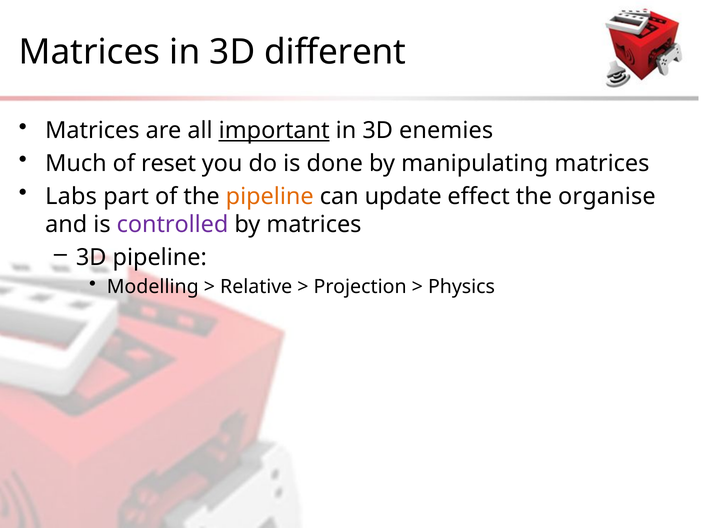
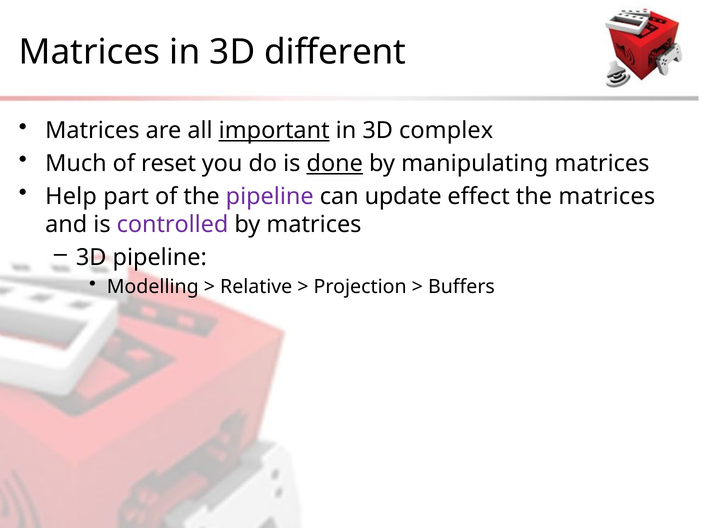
enemies: enemies -> complex (446, 131)
done underline: none -> present (335, 164)
Labs: Labs -> Help (71, 196)
pipeline colour: orange -> purple (270, 196)
the organise: organise -> matrices (607, 196)
Physics: Physics -> Buffers (461, 287)
